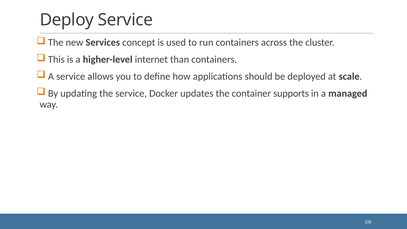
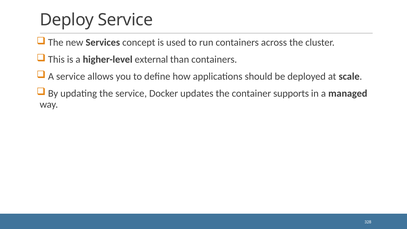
internet: internet -> external (151, 59)
